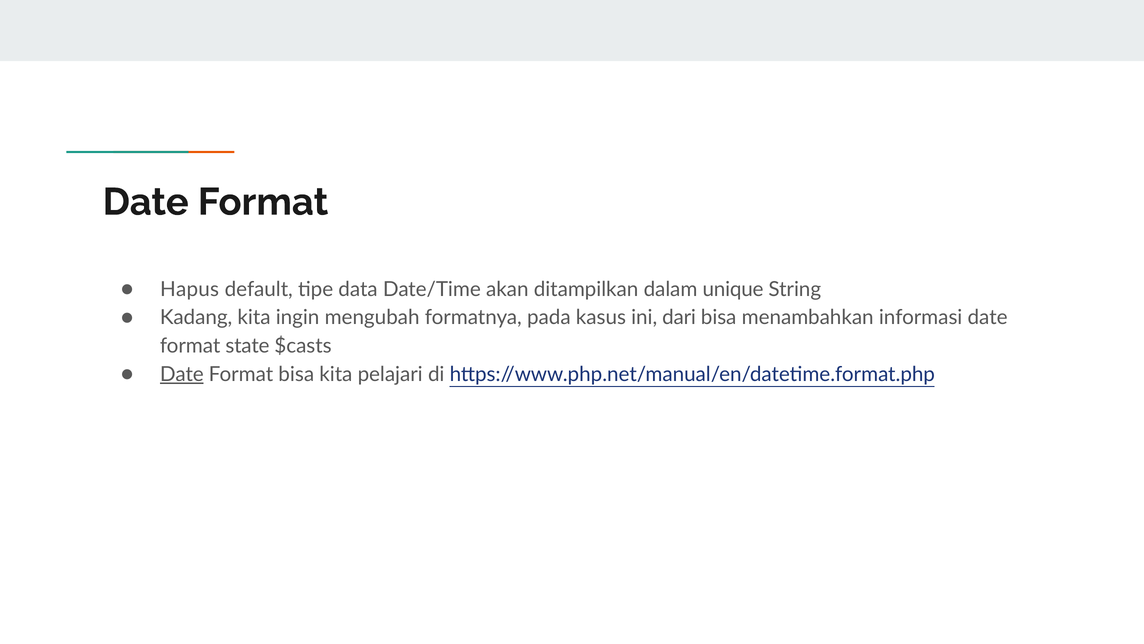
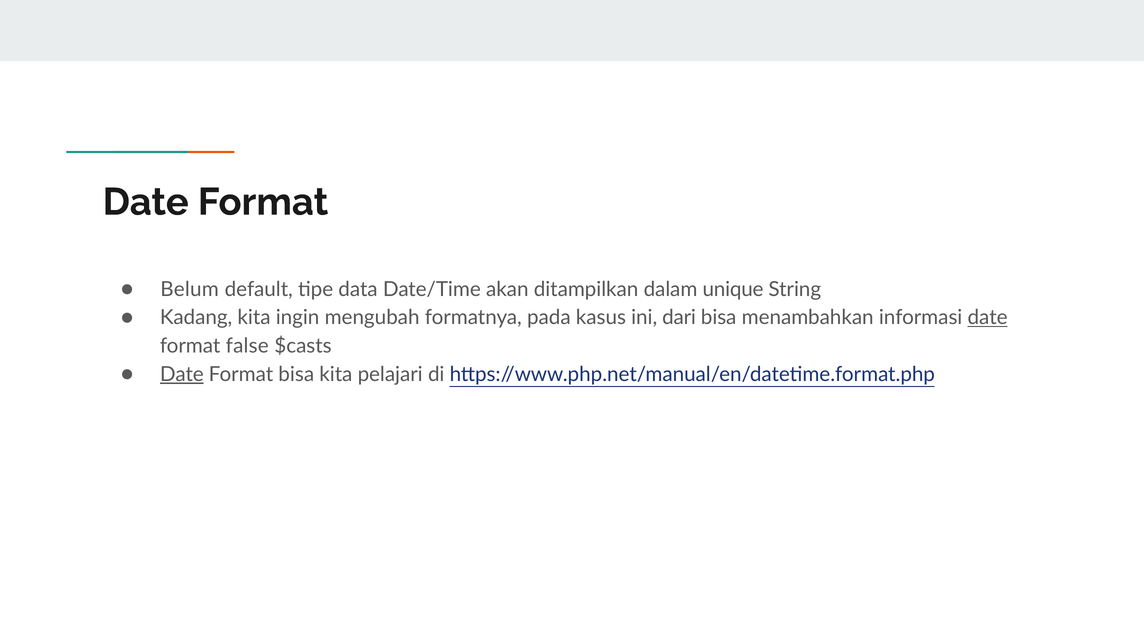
Hapus: Hapus -> Belum (190, 289)
date underline: none -> present (988, 317)
state: state -> false (247, 346)
